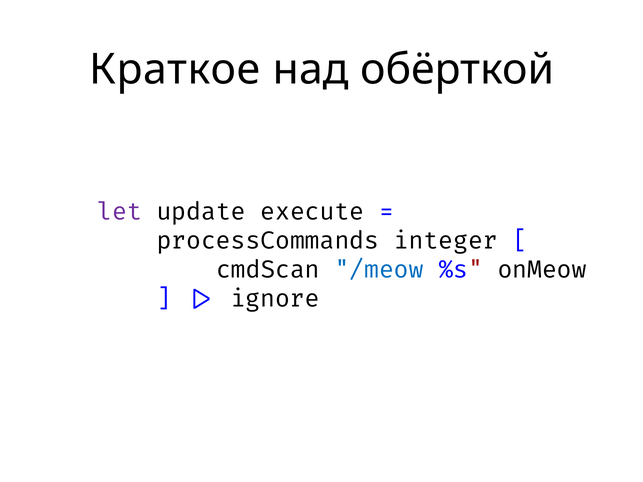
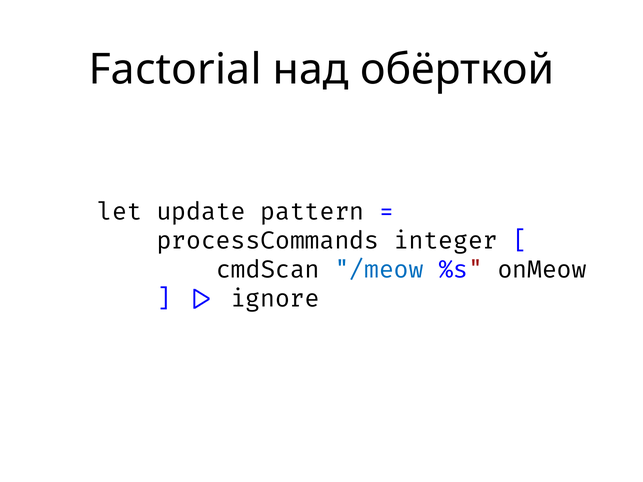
Краткое: Краткое -> Factorial (175, 70)
let colour: purple -> black (120, 212)
execute: execute -> pattern (312, 212)
